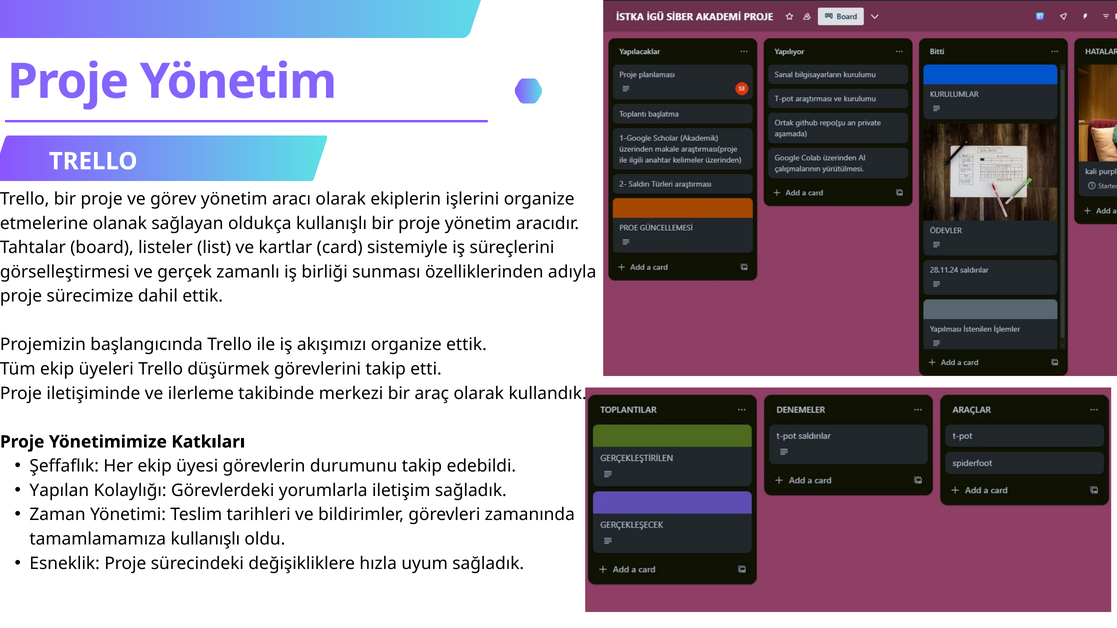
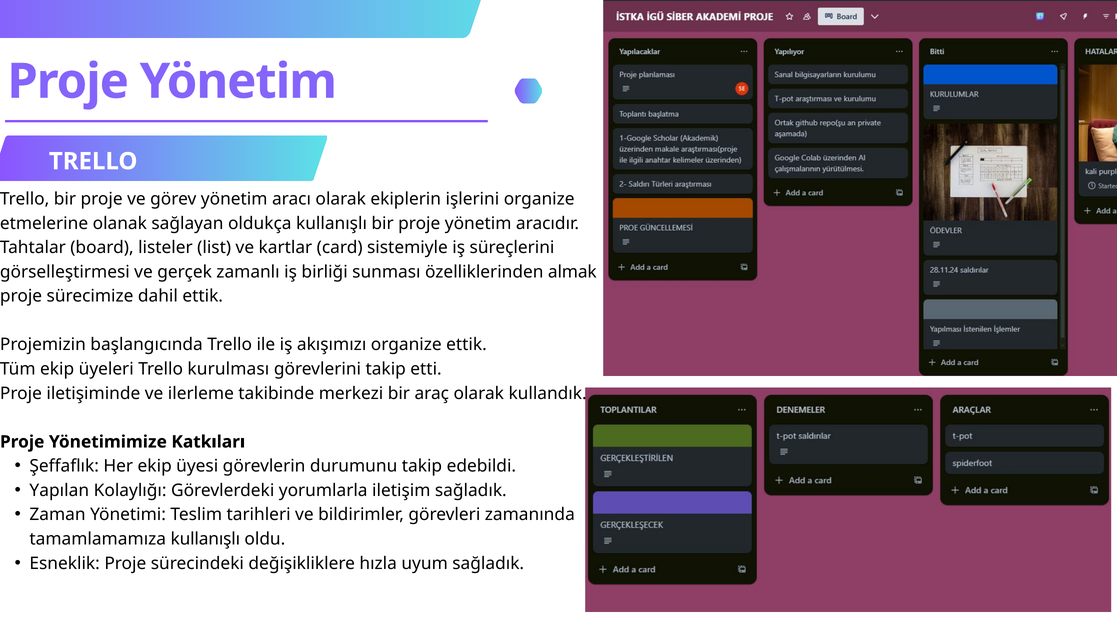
adıyla: adıyla -> almak (572, 272)
düşürmek: düşürmek -> kurulması (228, 369)
